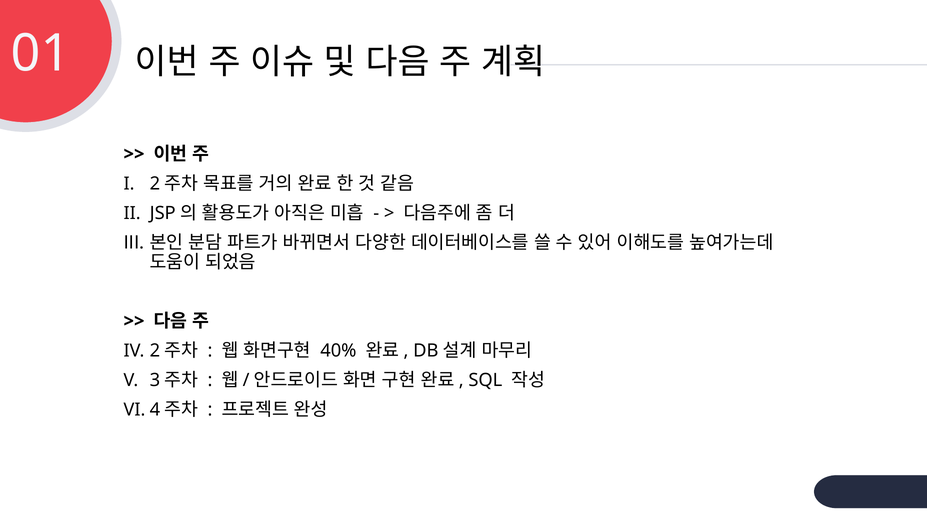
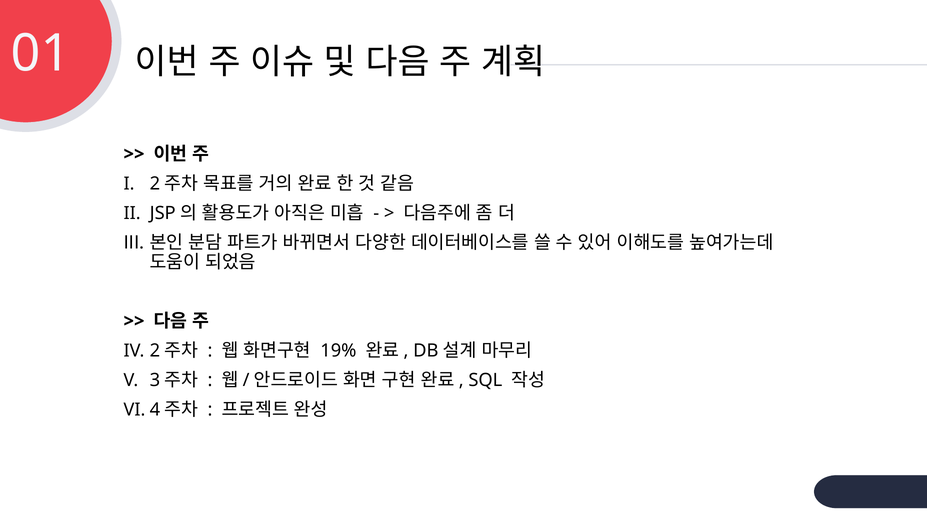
40%: 40% -> 19% (338, 351)
